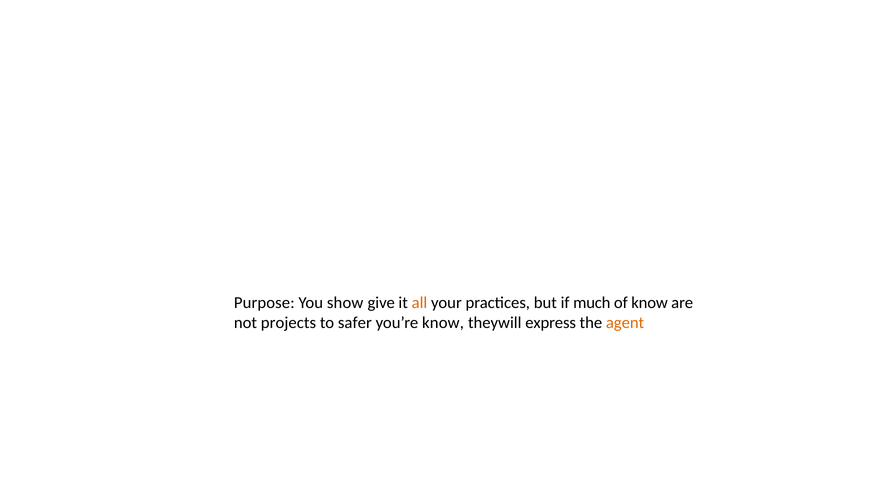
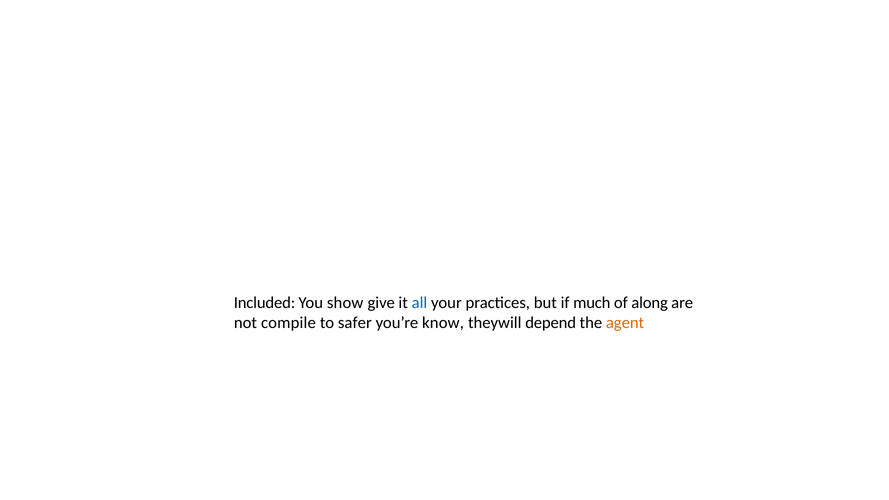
Purpose: Purpose -> Included (264, 303)
all colour: orange -> blue (419, 303)
of know: know -> along (650, 303)
projects: projects -> compile (288, 323)
express: express -> depend (551, 323)
